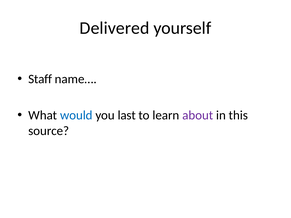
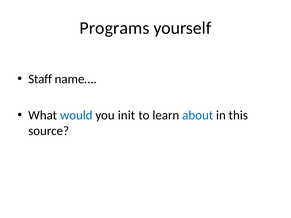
Delivered: Delivered -> Programs (114, 28)
last: last -> init (127, 115)
about colour: purple -> blue (198, 115)
